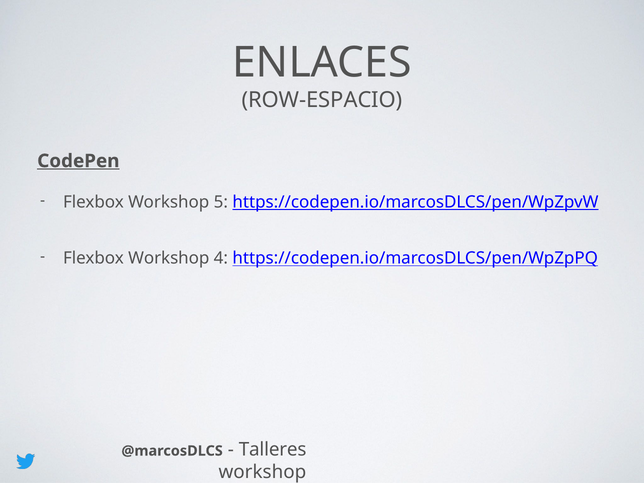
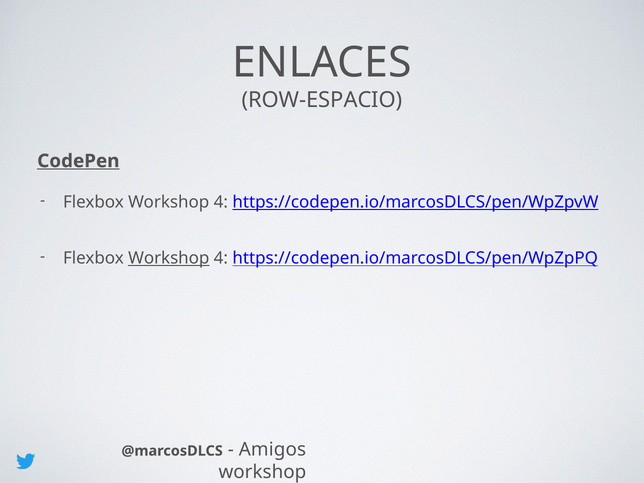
5: 5 -> 4 (221, 202)
Workshop underline: none -> present (169, 258)
Talleres: Talleres -> Amigos (272, 449)
